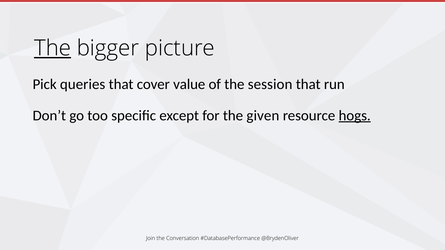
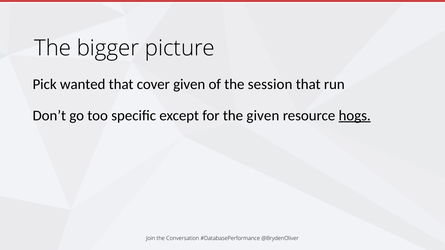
The underline: present -> none (53, 48)
queries: queries -> wanted (83, 84)
cover value: value -> given (189, 84)
